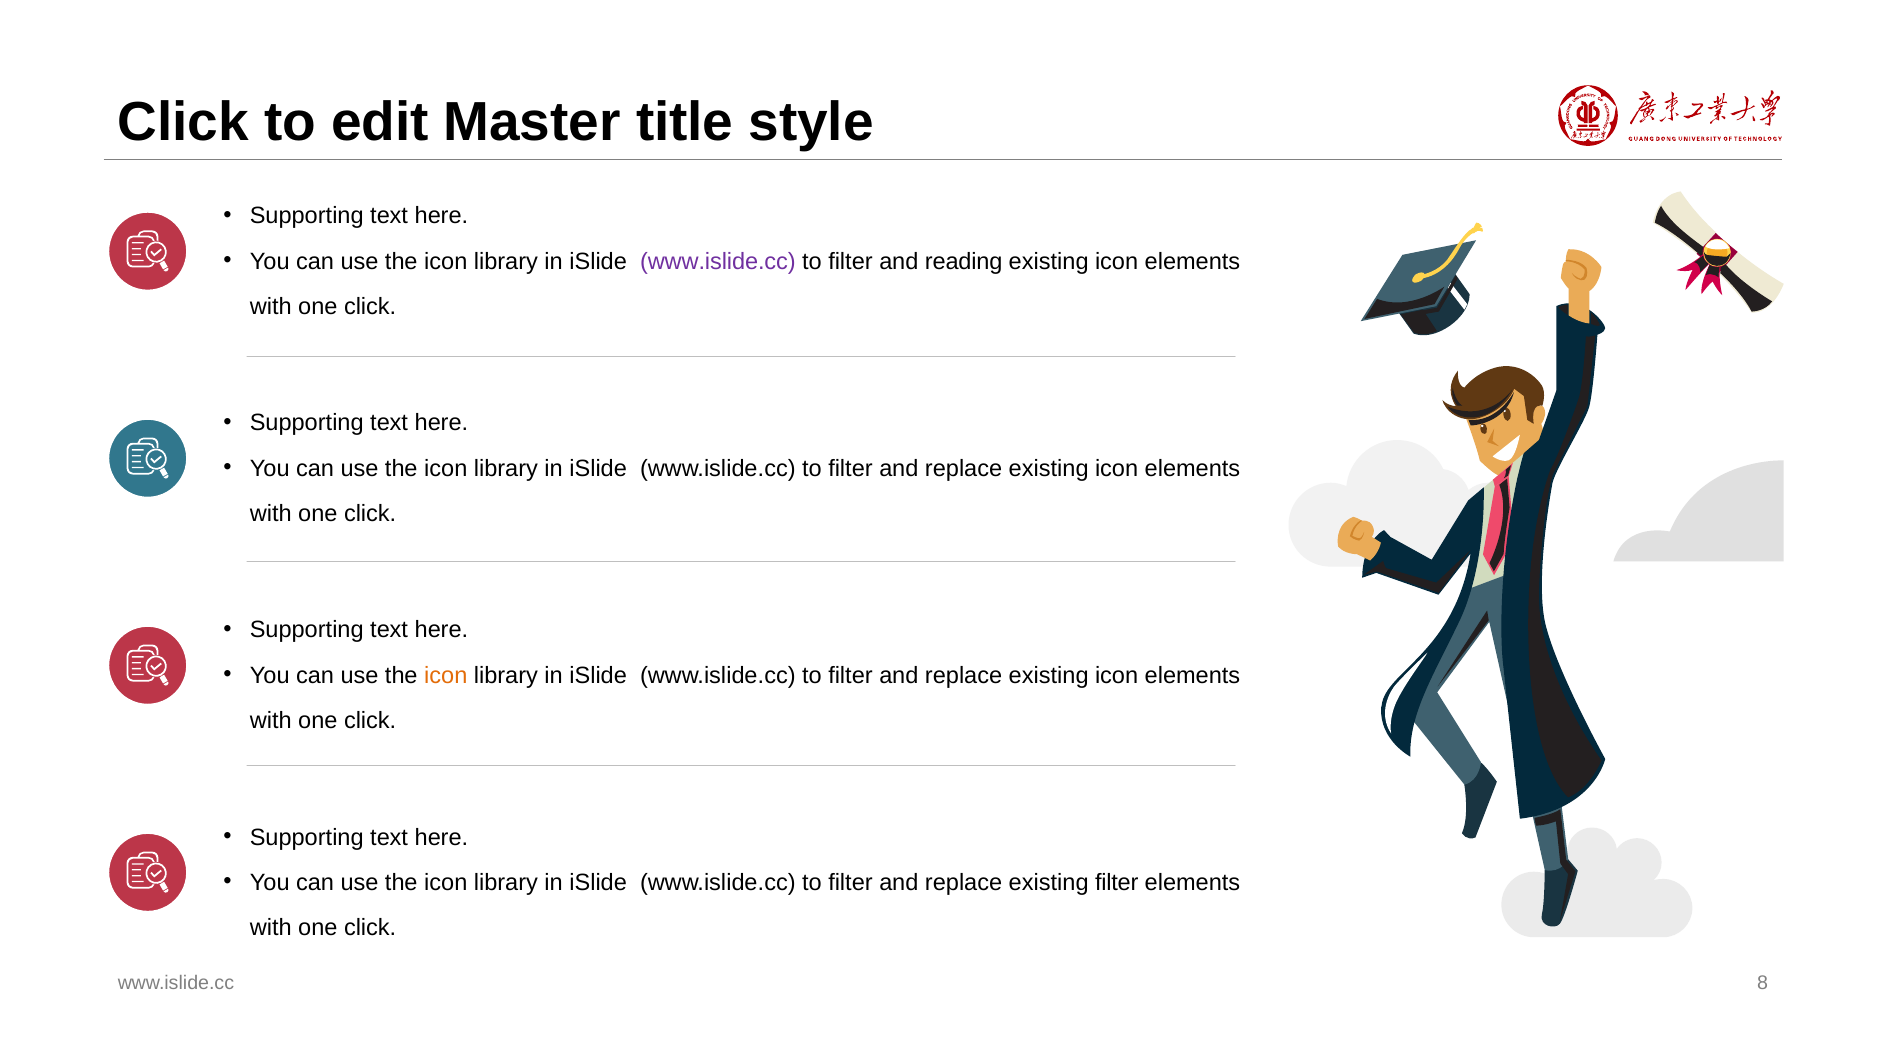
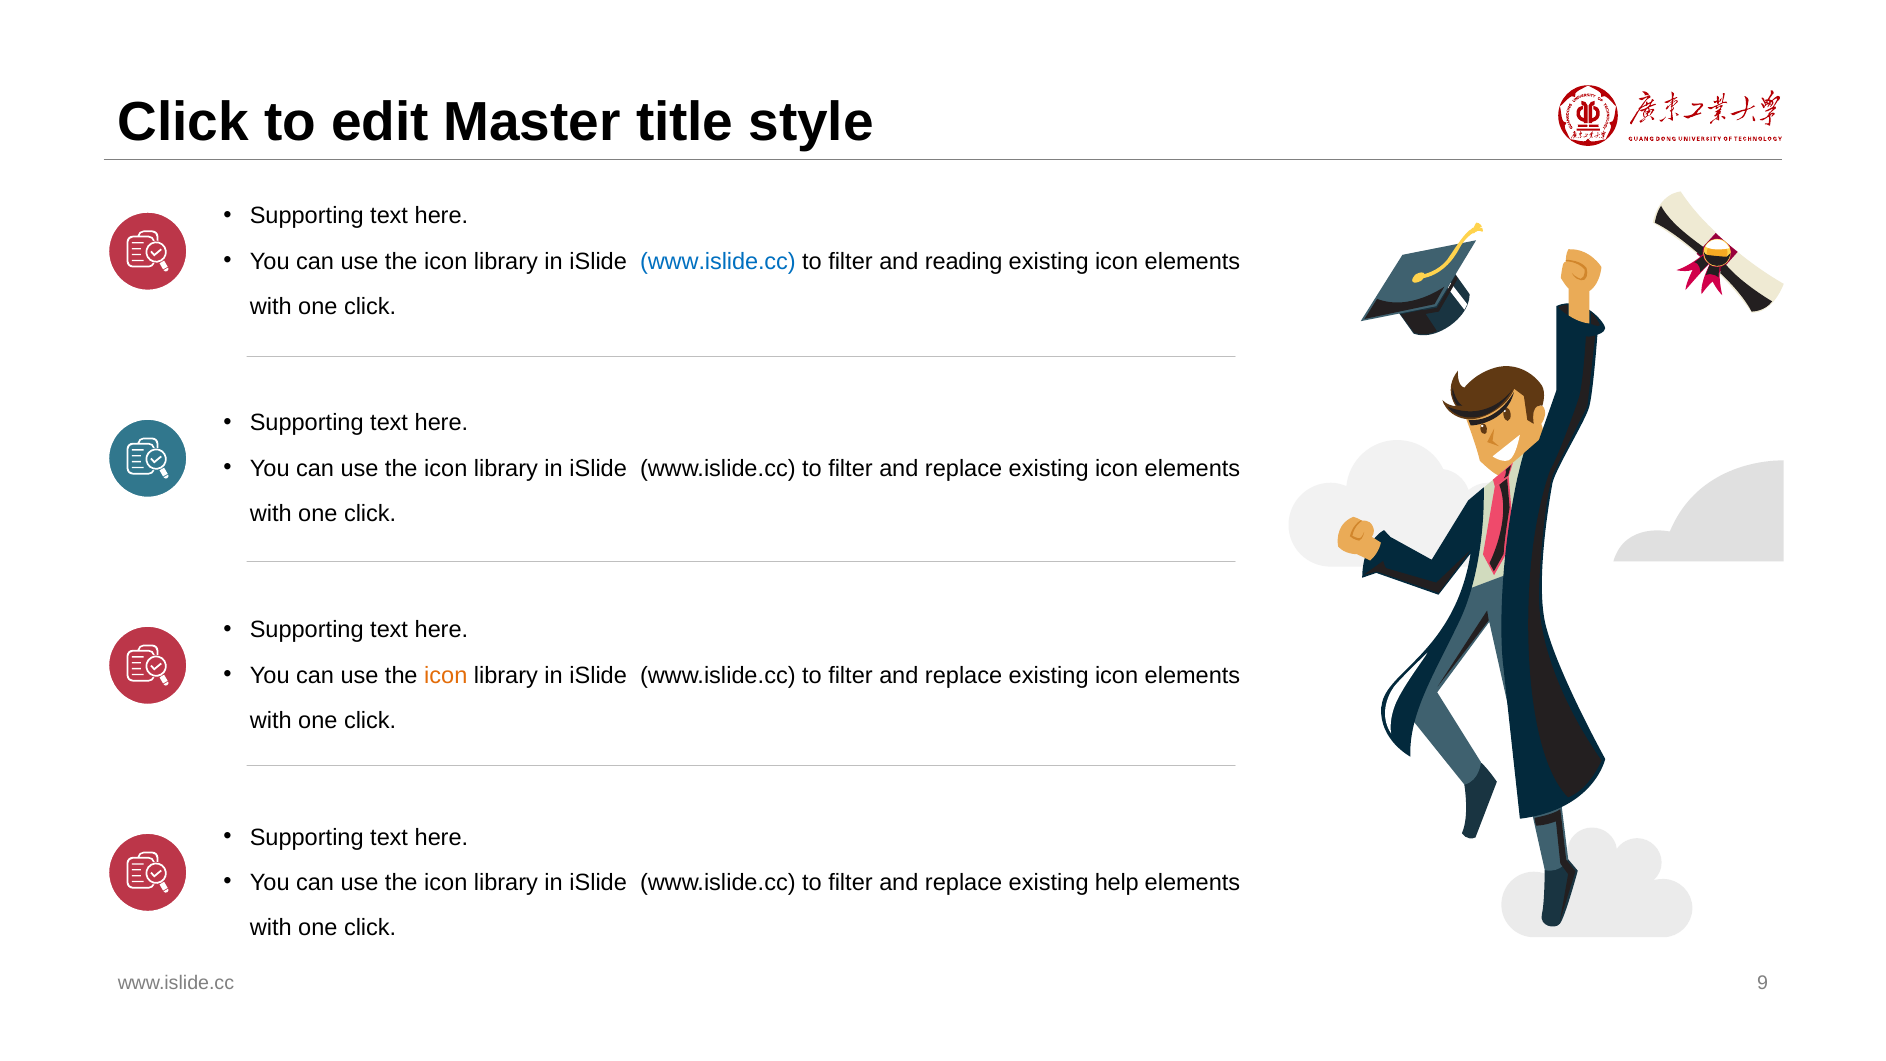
www.islide.cc colour: purple -> blue (718, 261)
existing filter: filter -> help (1117, 882)
8: 8 -> 9 (1763, 983)
